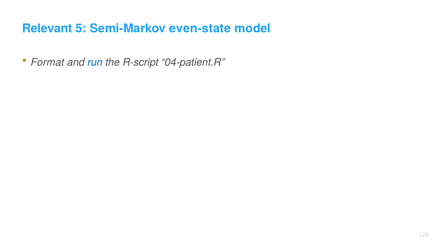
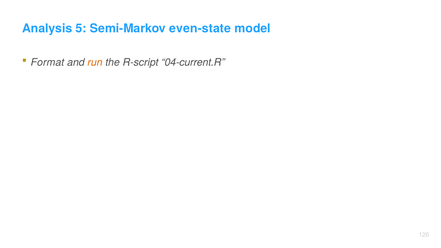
Relevant: Relevant -> Analysis (47, 28)
run colour: blue -> orange (95, 62)
04-patient.R: 04-patient.R -> 04-current.R (193, 62)
